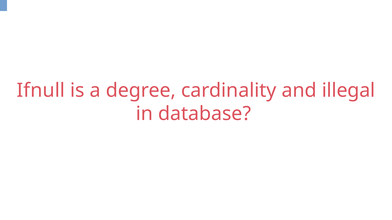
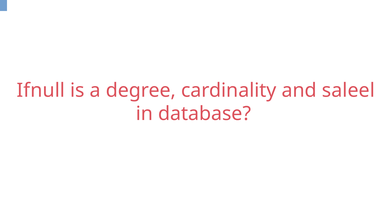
illegal: illegal -> saleel (348, 91)
